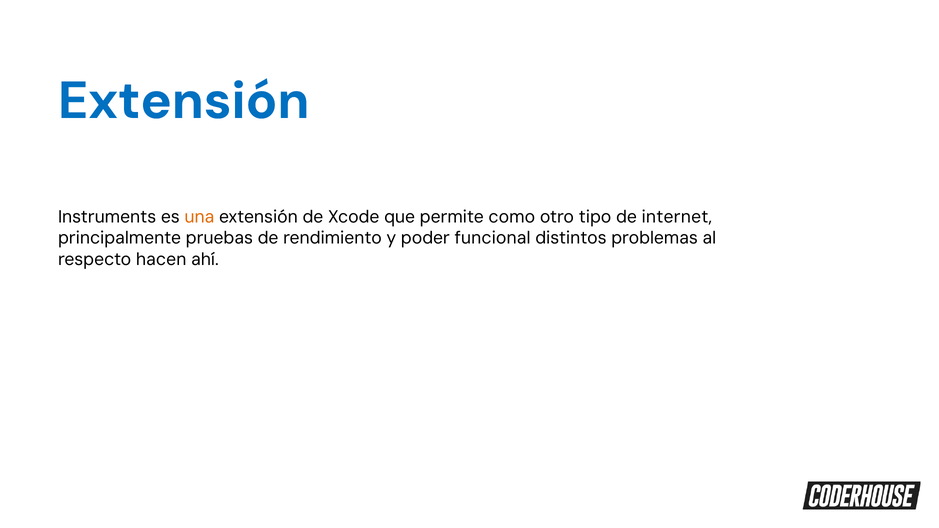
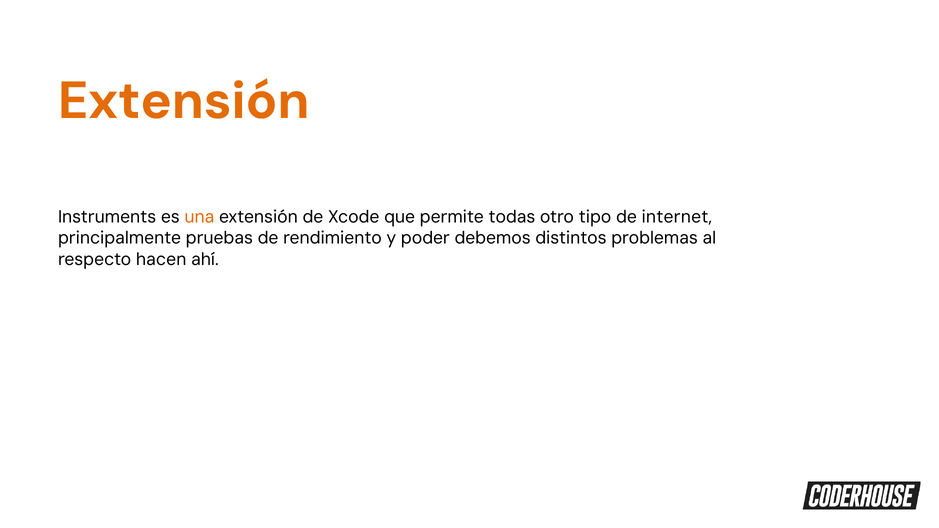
Extensión colour: blue -> orange (184, 101)
como: como -> todas (512, 217)
funcional: funcional -> debemos (493, 238)
